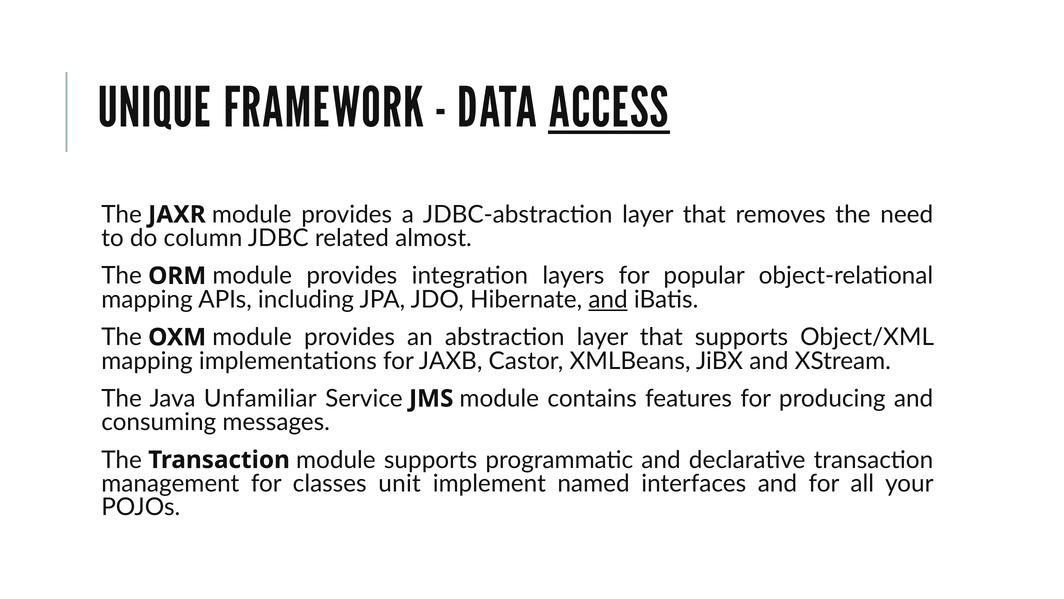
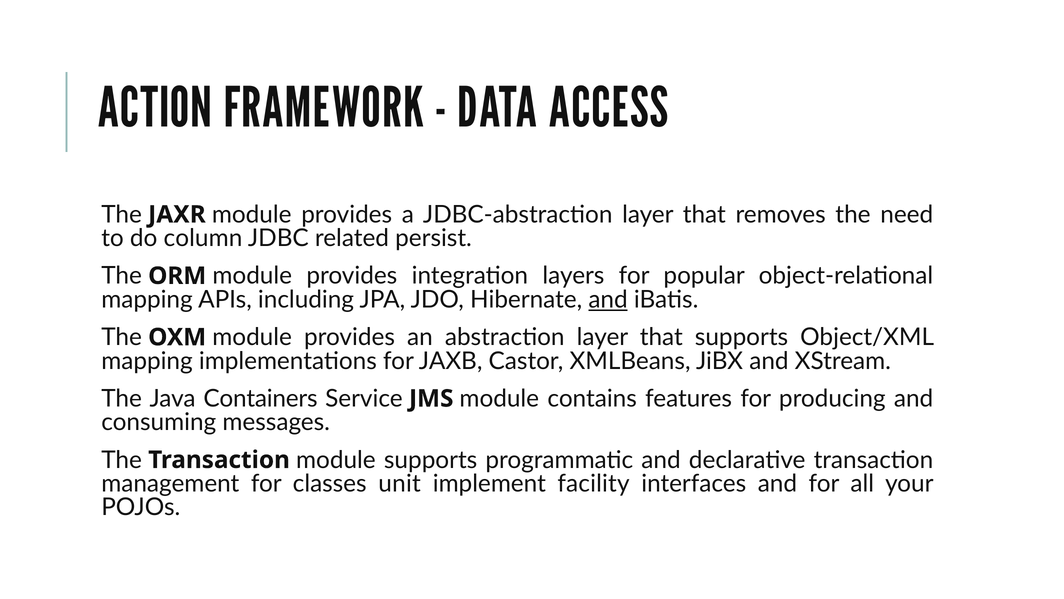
UNIQUE: UNIQUE -> ACTION (155, 108)
ACCESS underline: present -> none (609, 108)
almost: almost -> persist (434, 238)
Unfamiliar: Unfamiliar -> Containers (261, 398)
named: named -> facility (593, 483)
